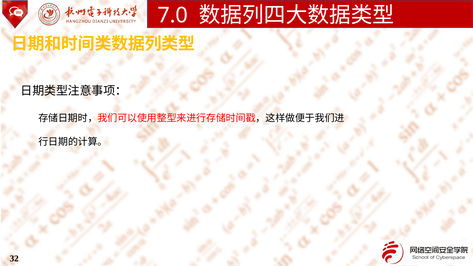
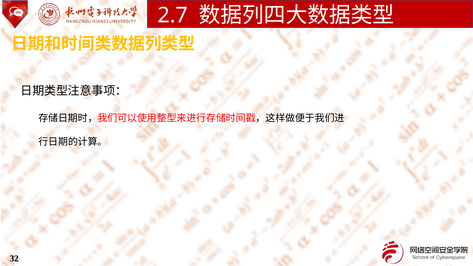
7.0: 7.0 -> 2.7 (173, 15)
